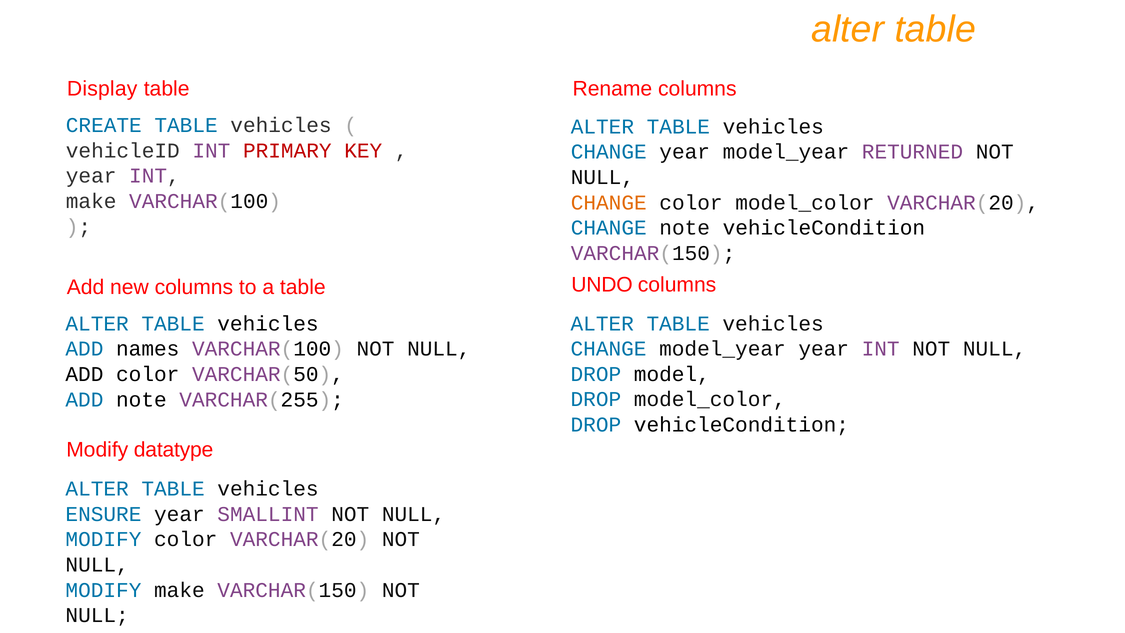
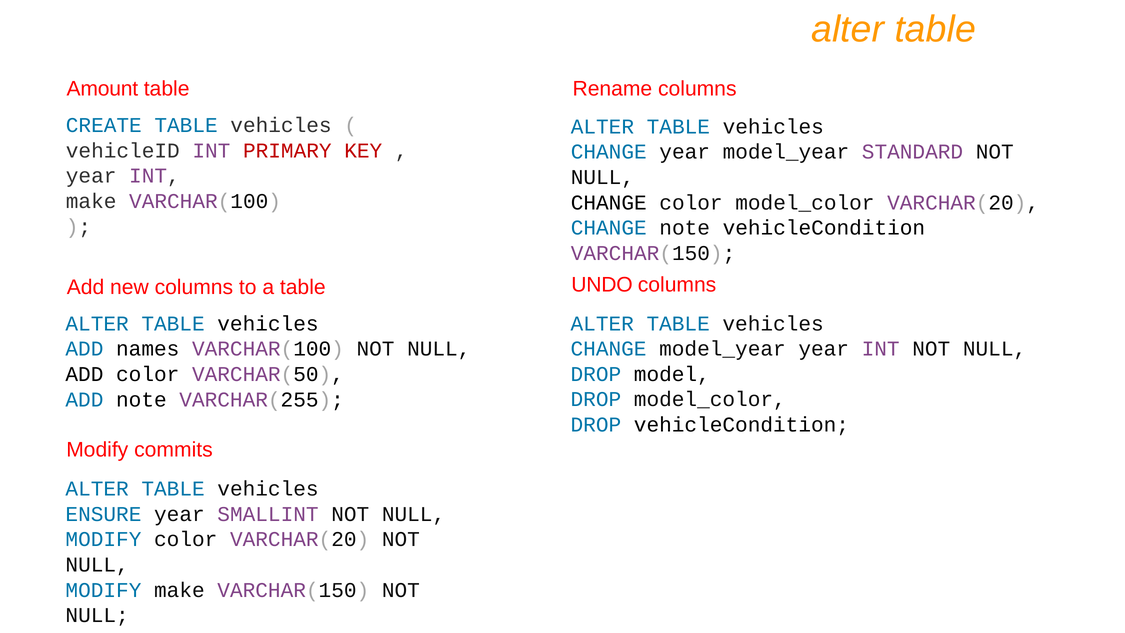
Display: Display -> Amount (102, 89)
RETURNED: RETURNED -> STANDARD (912, 152)
CHANGE colour: orange -> black (609, 202)
datatype: datatype -> commits (173, 450)
